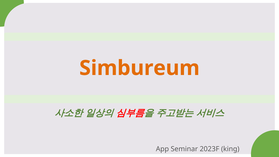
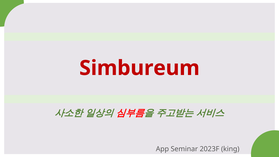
Simbureum colour: orange -> red (139, 68)
